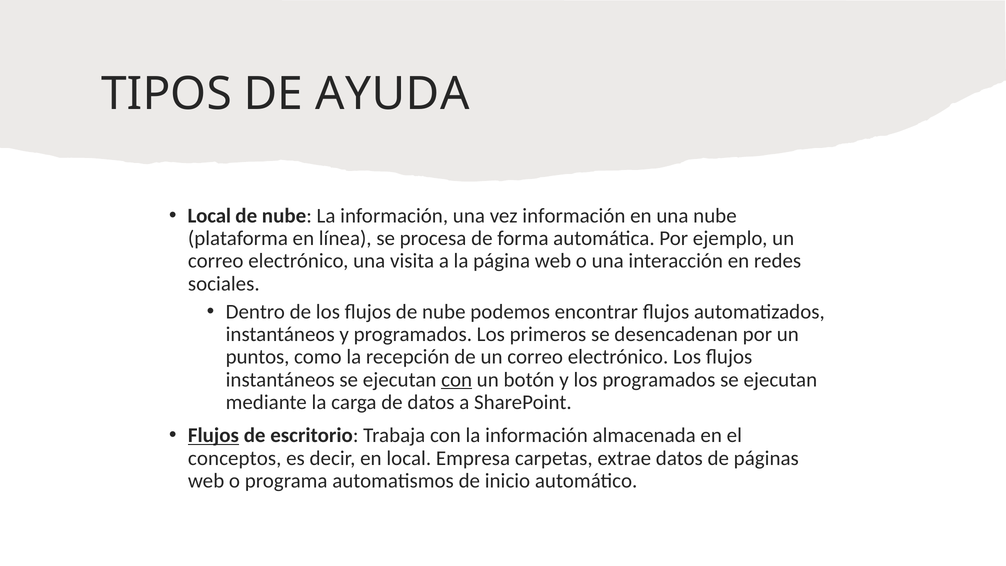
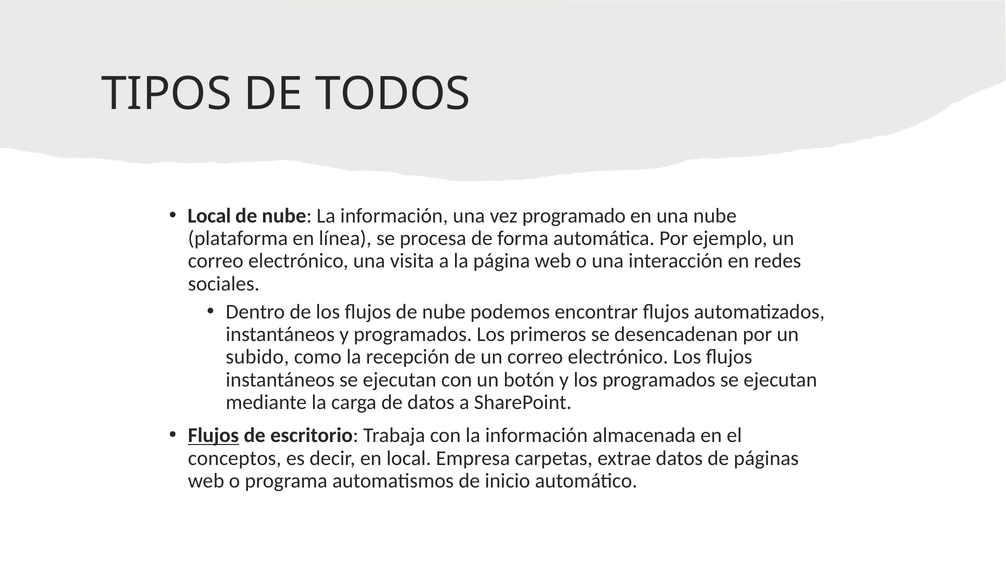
AYUDA: AYUDA -> TODOS (393, 94)
vez información: información -> programado (574, 216)
puntos: puntos -> subido (257, 357)
con underline: present -> none (457, 380)
